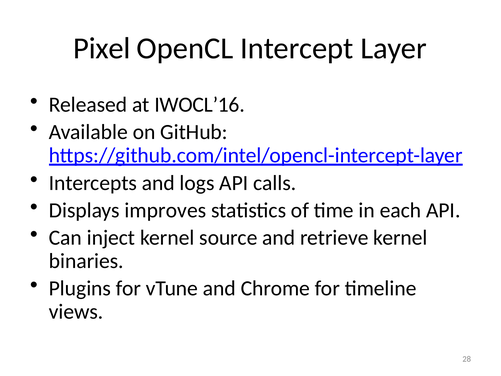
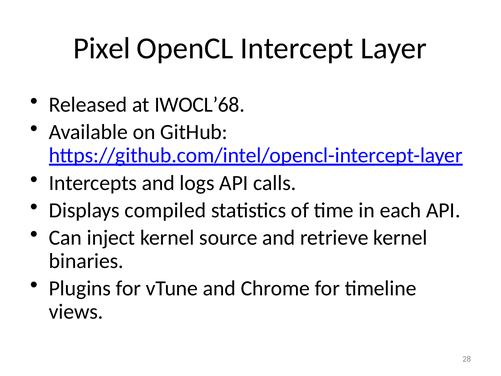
IWOCL’16: IWOCL’16 -> IWOCL’68 (200, 105)
improves: improves -> compiled (165, 210)
